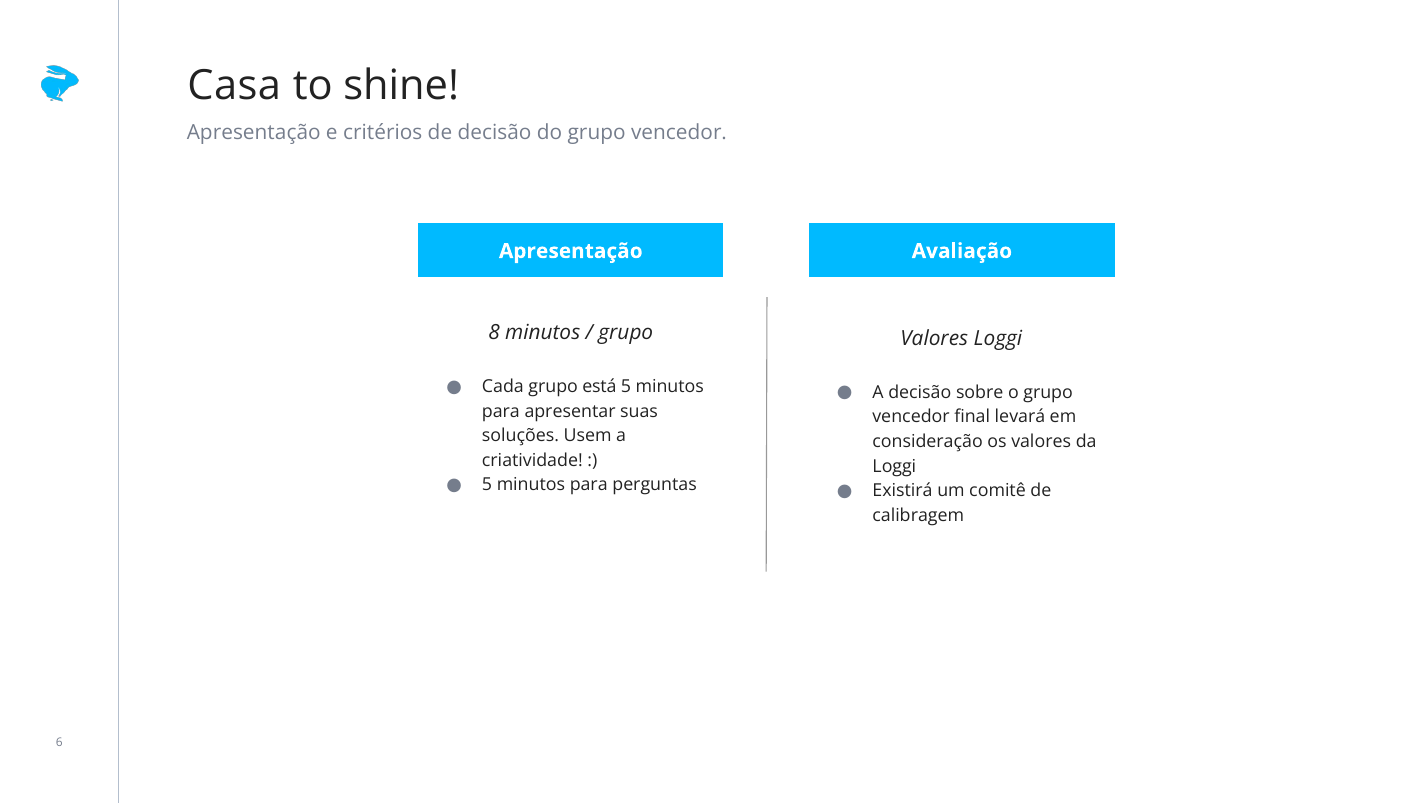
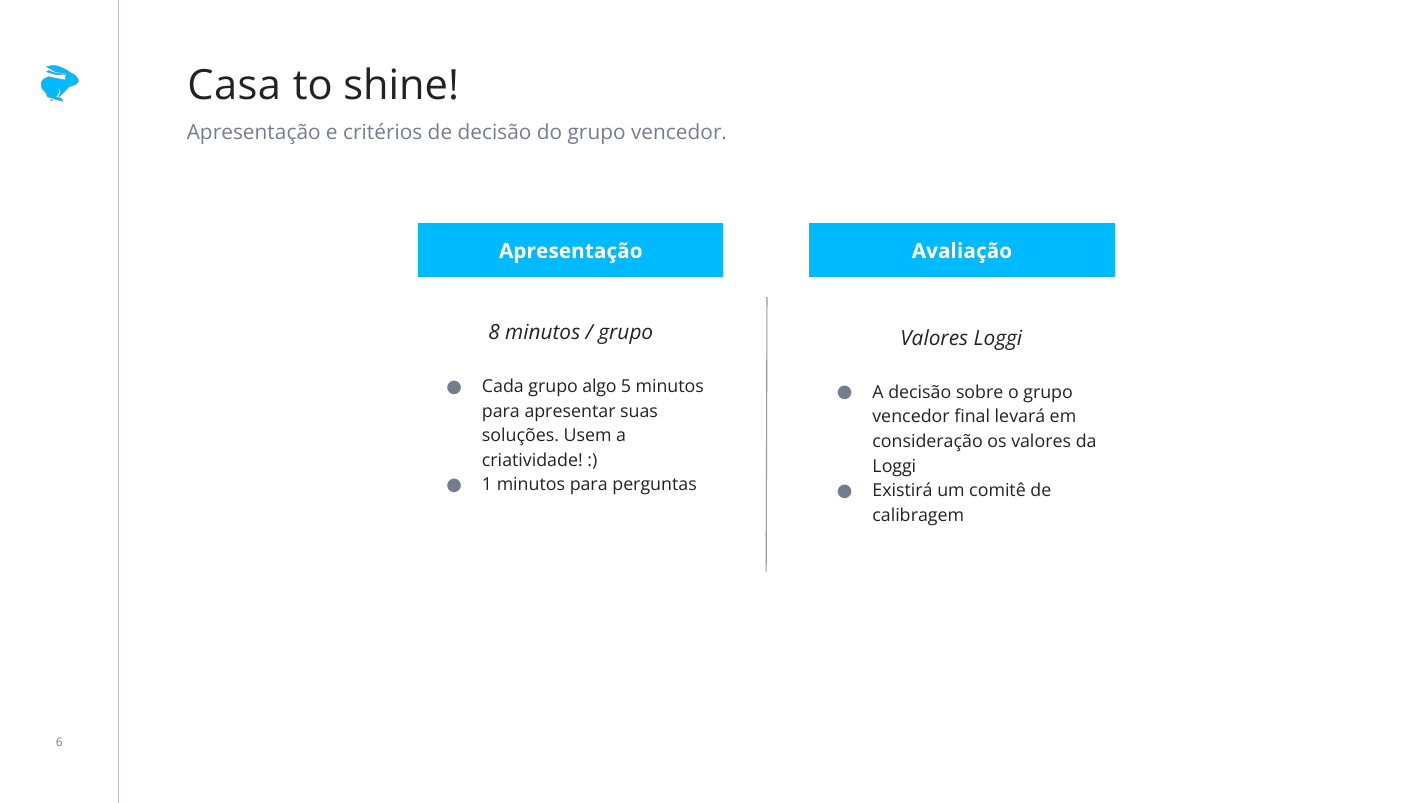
está: está -> algo (599, 387)
5: 5 -> 1 (487, 485)
